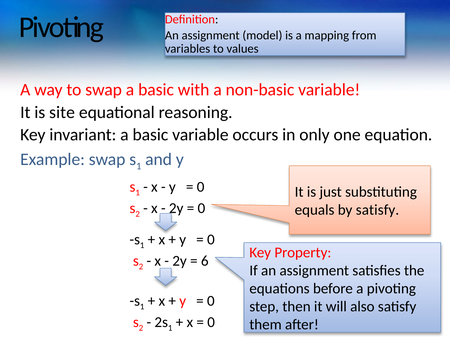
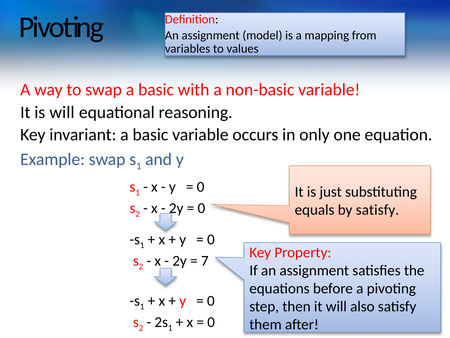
is site: site -> will (62, 112)
6: 6 -> 7 (205, 260)
